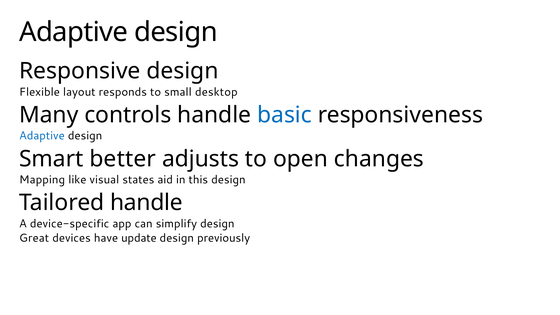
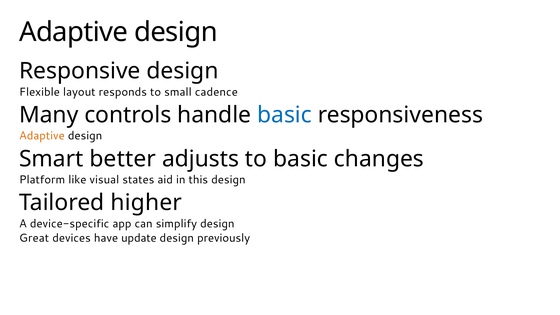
desktop: desktop -> cadence (216, 92)
Adaptive colour: blue -> orange (42, 136)
to open: open -> basic (301, 159)
Mapping: Mapping -> Platform (42, 180)
Tailored handle: handle -> higher (146, 203)
